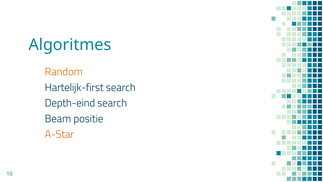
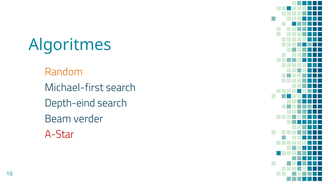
Hartelijk-first: Hartelijk-first -> Michael-first (74, 87)
positie: positie -> verder (88, 119)
A-Star colour: orange -> red (59, 134)
